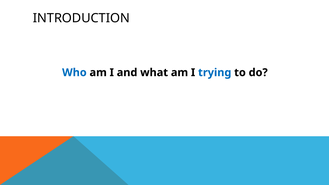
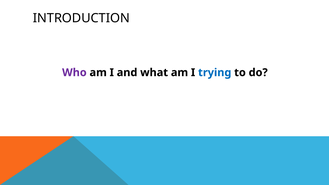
Who colour: blue -> purple (74, 73)
